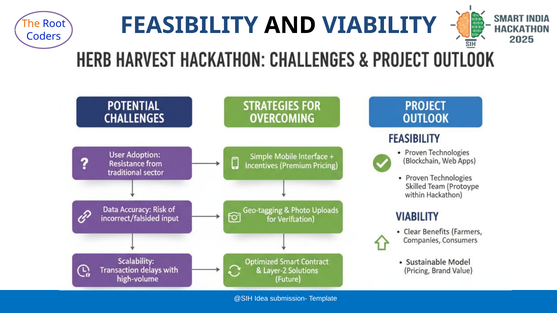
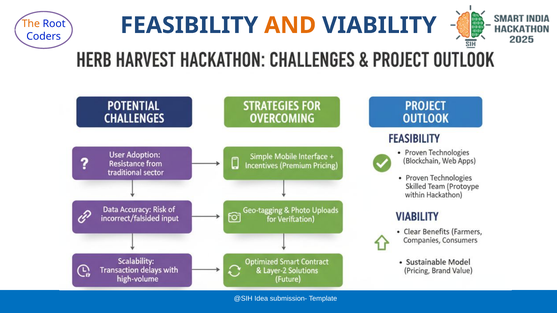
AND colour: black -> orange (290, 25)
